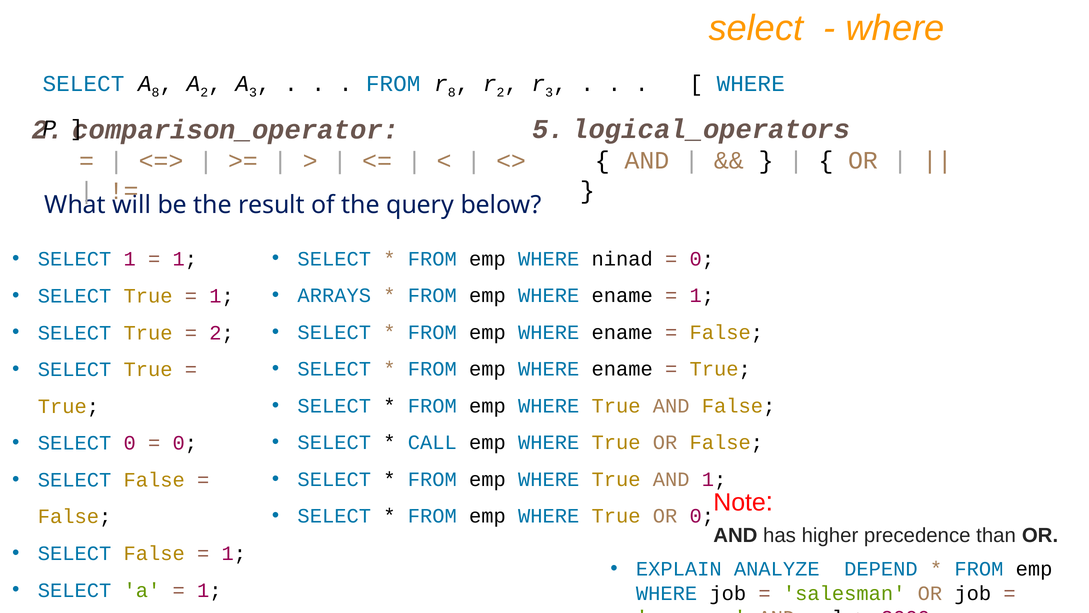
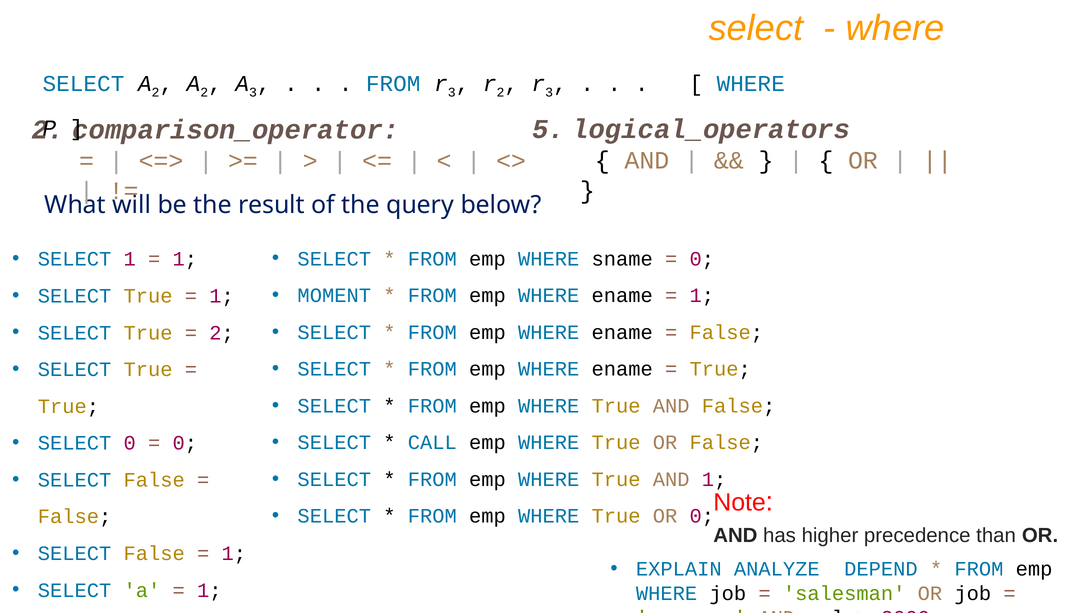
SELECT A 8: 8 -> 2 (156, 92)
8: 8 -> 3 (452, 92)
ninad: ninad -> sname (622, 259)
ARRAYS: ARRAYS -> MOMENT (334, 295)
